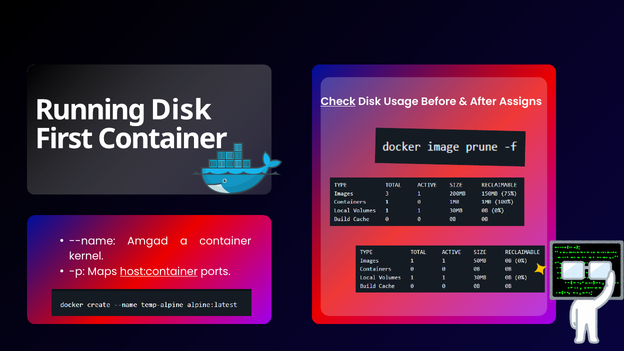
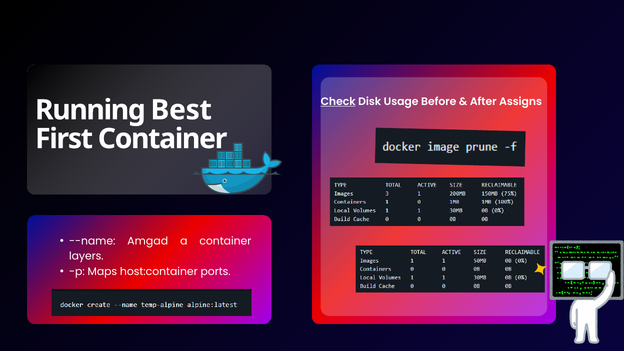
Running Disk: Disk -> Best (181, 110)
kernel: kernel -> layers (86, 256)
host:container underline: present -> none (159, 272)
